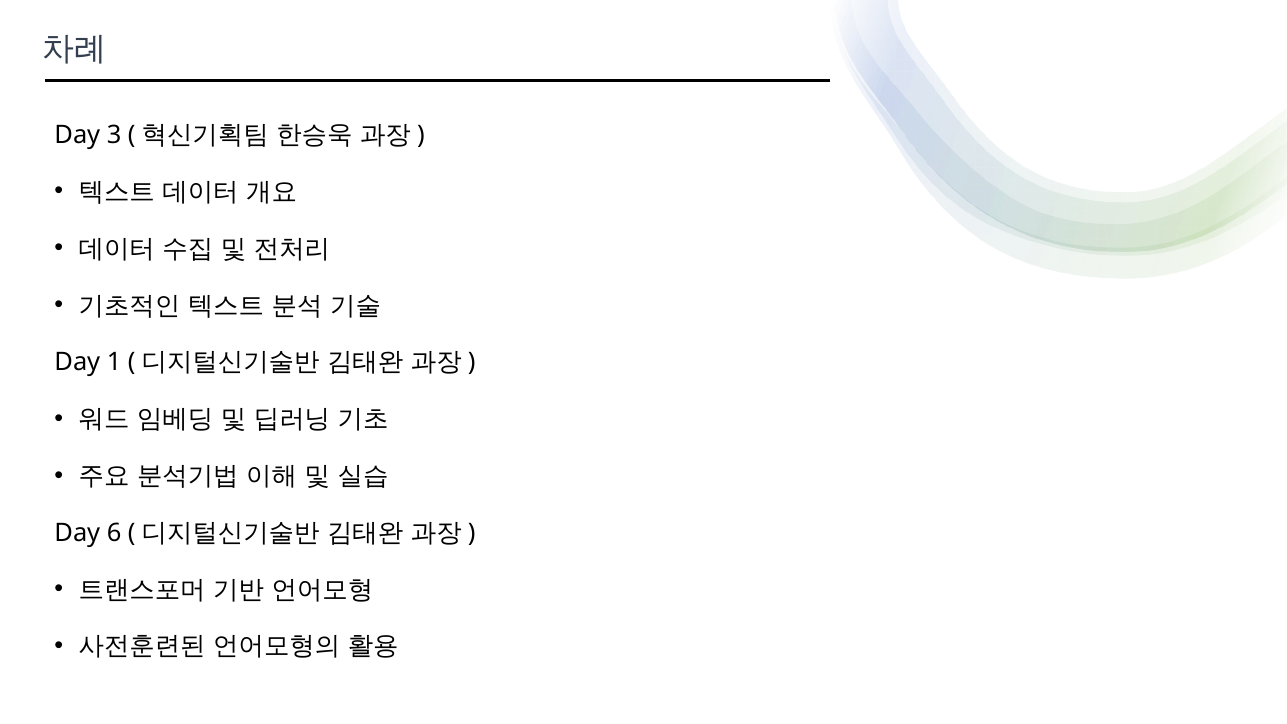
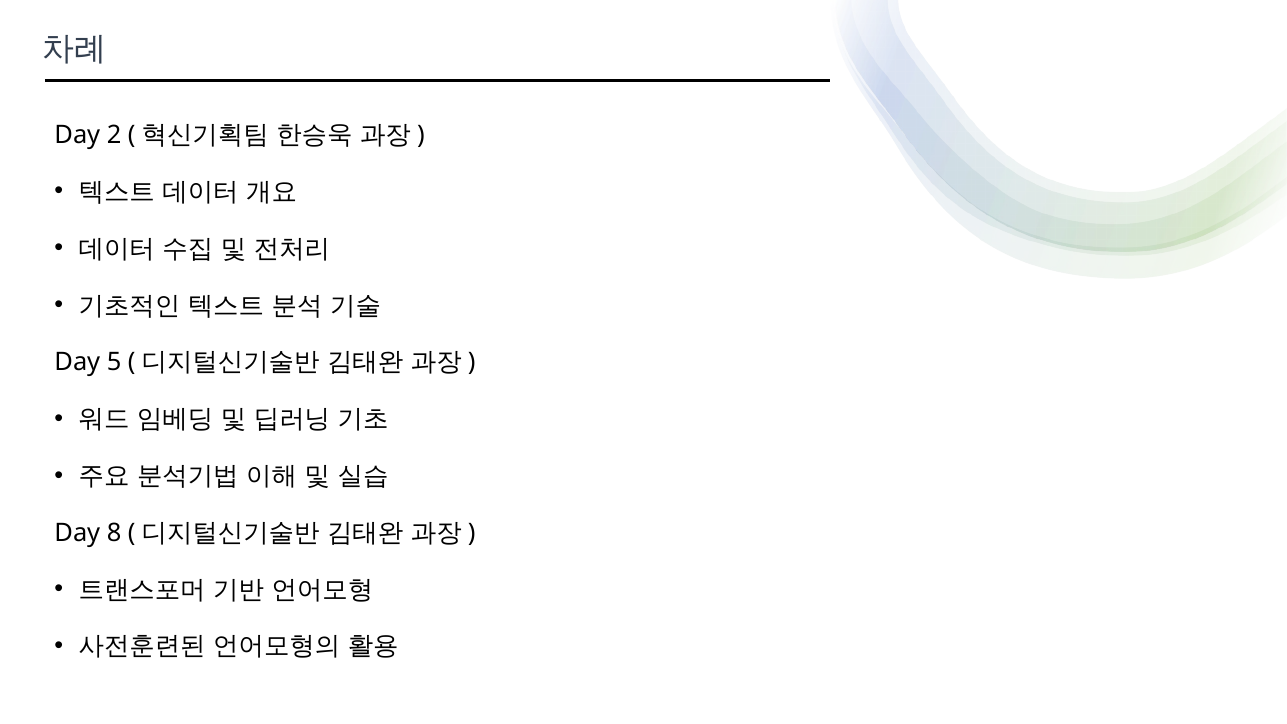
3: 3 -> 2 (114, 135)
1: 1 -> 5 (114, 362)
6: 6 -> 8 (114, 533)
